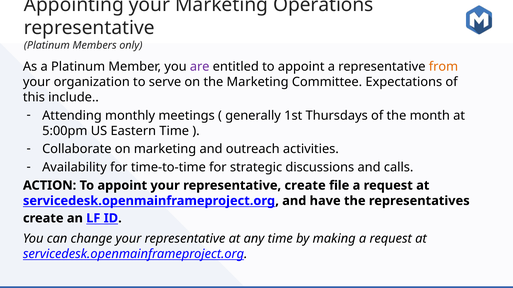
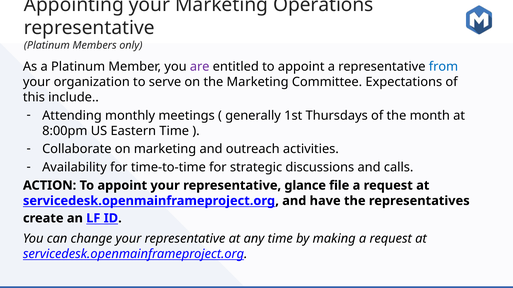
from colour: orange -> blue (443, 67)
5:00pm: 5:00pm -> 8:00pm (65, 131)
representative create: create -> glance (305, 186)
